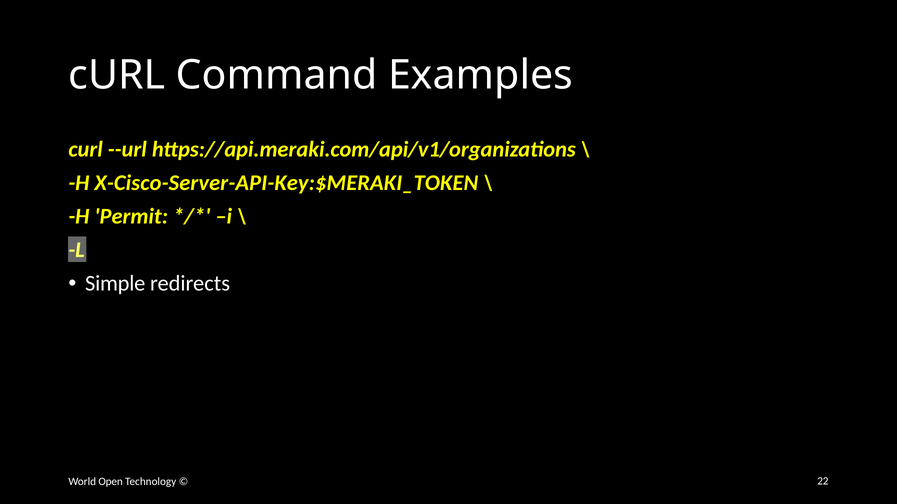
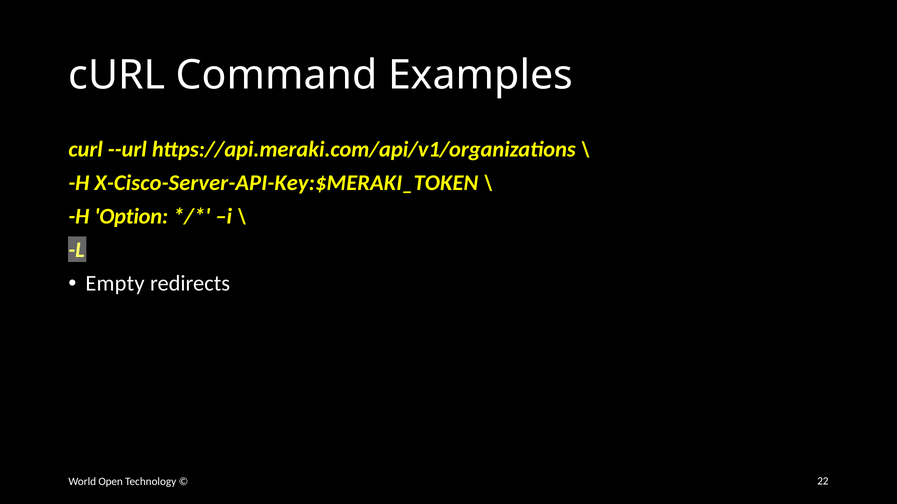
Permit: Permit -> Option (131, 217)
Simple: Simple -> Empty (115, 284)
